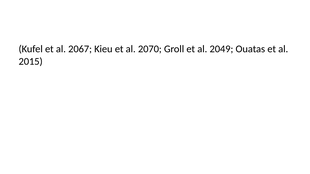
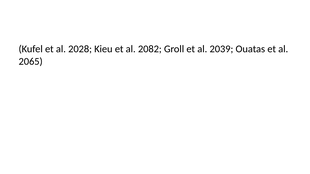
2067: 2067 -> 2028 (80, 49)
2070: 2070 -> 2082 (150, 49)
2049: 2049 -> 2039 (221, 49)
2015: 2015 -> 2065 (31, 62)
